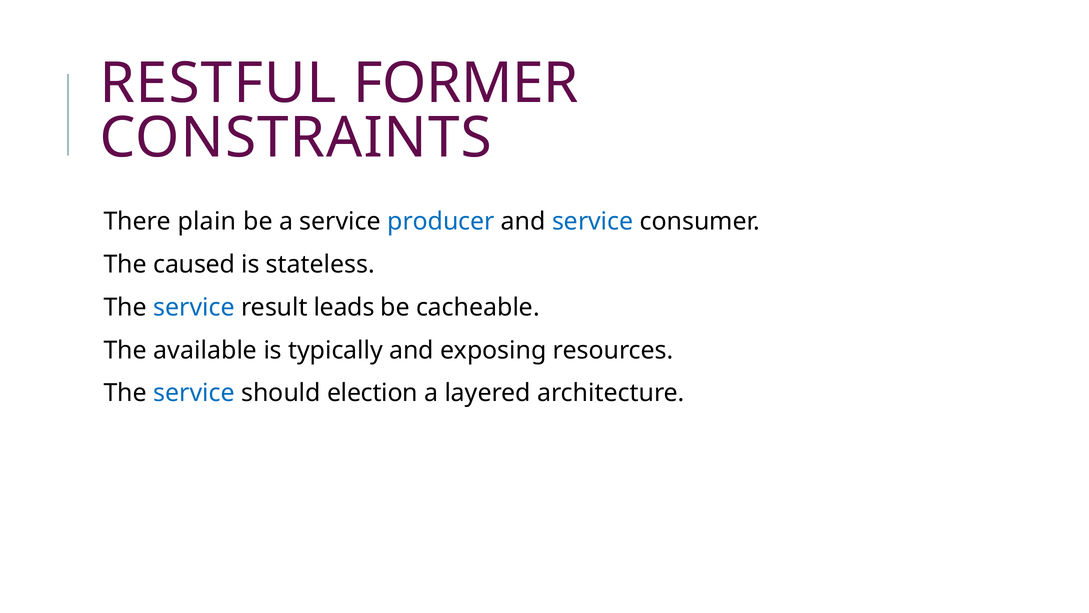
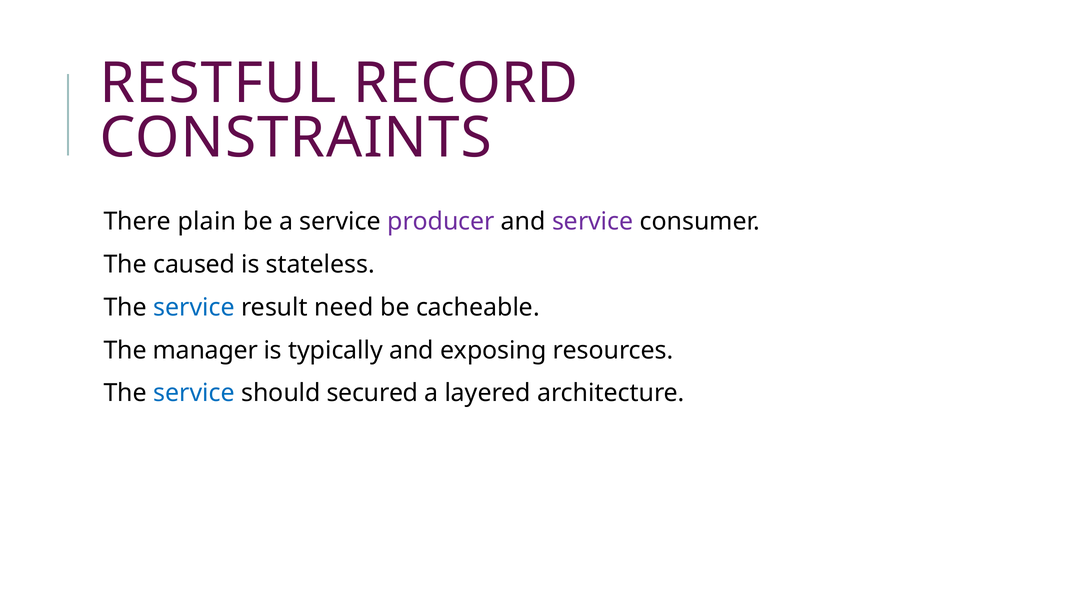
FORMER: FORMER -> RECORD (466, 84)
producer colour: blue -> purple (441, 222)
service colour: blue -> purple (593, 222)
leads: leads -> need (344, 307)
available: available -> manager (205, 350)
election: election -> secured (372, 393)
